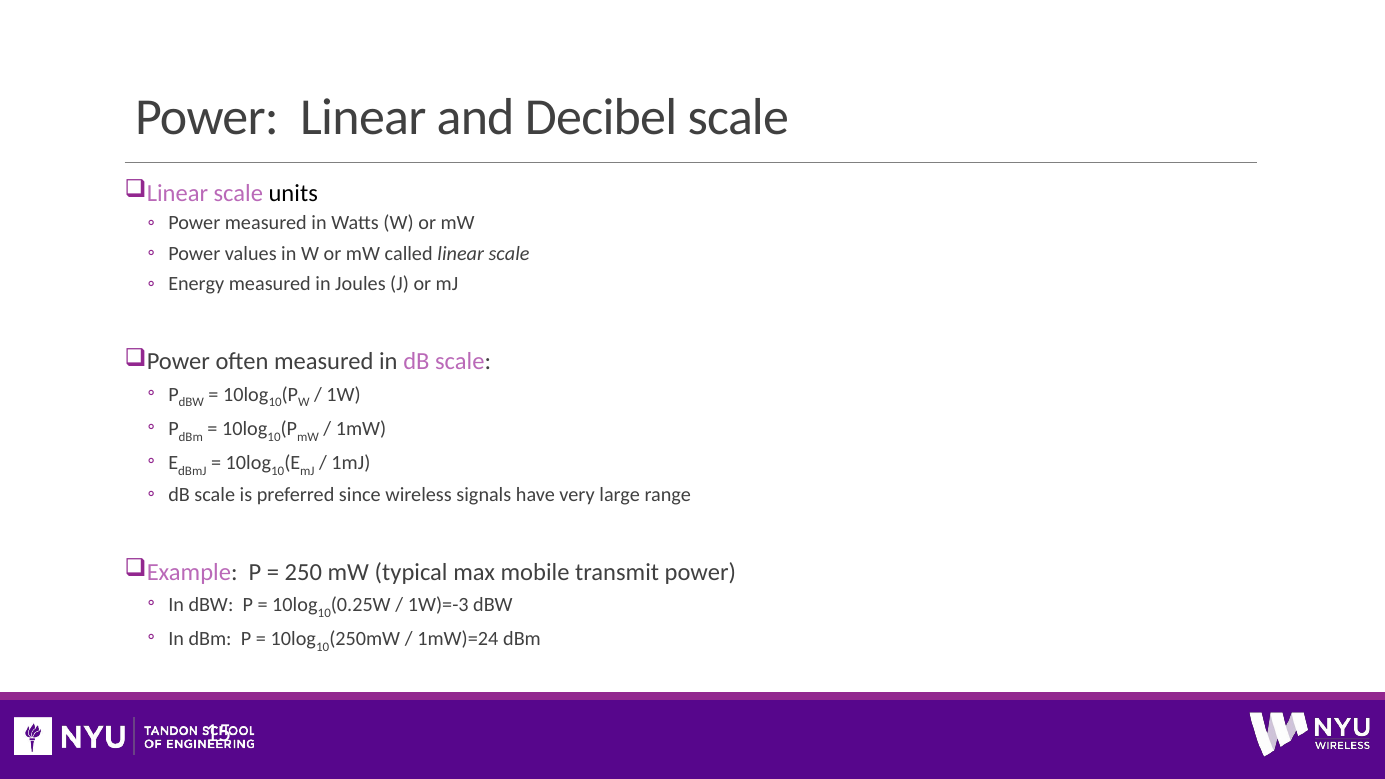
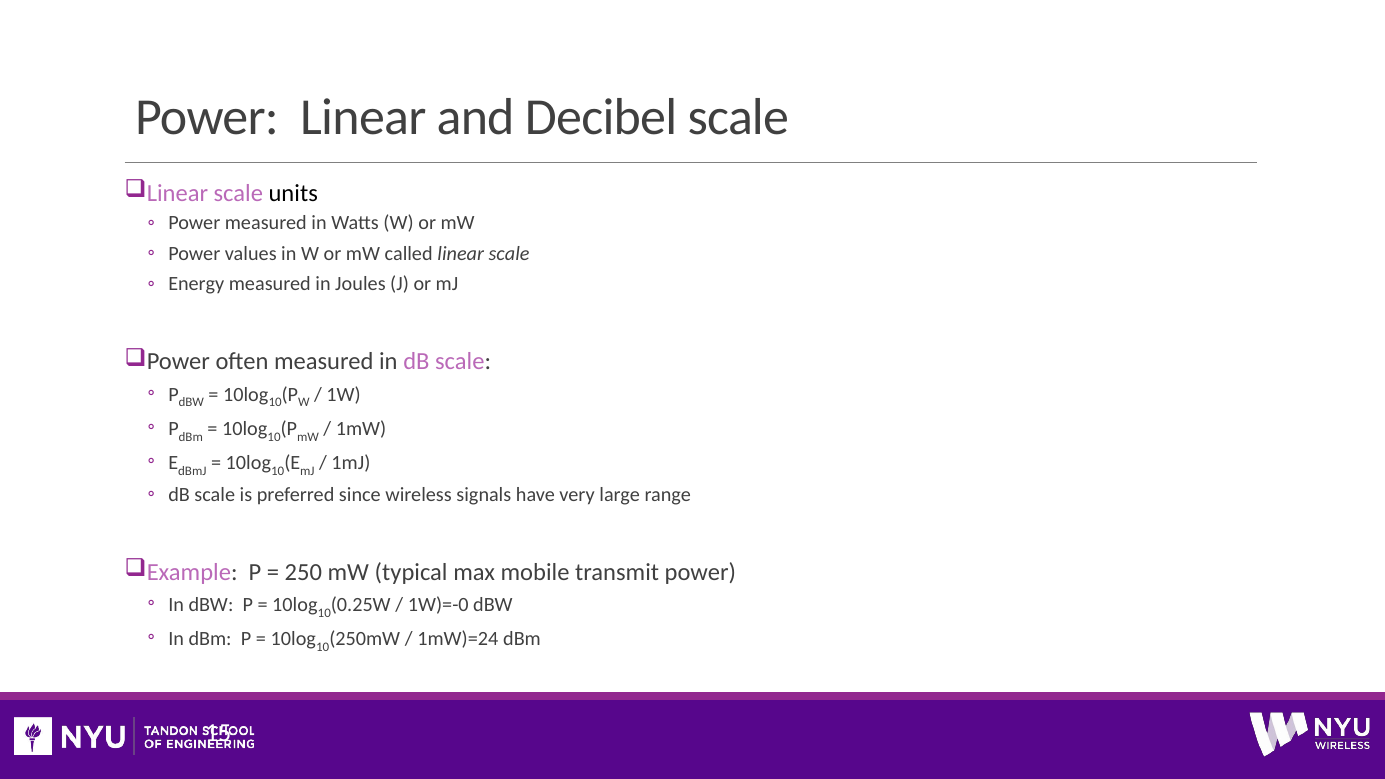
1W)=-3: 1W)=-3 -> 1W)=-0 (438, 605)
